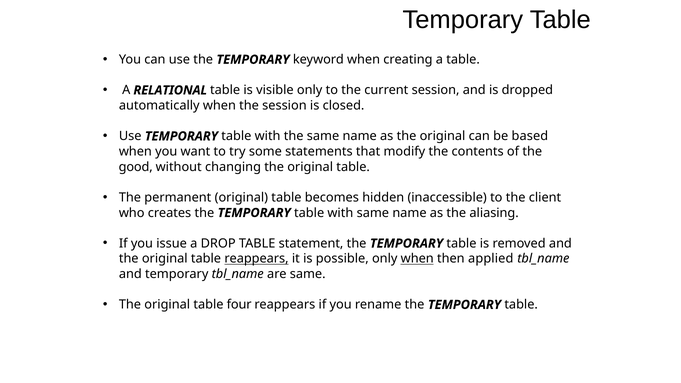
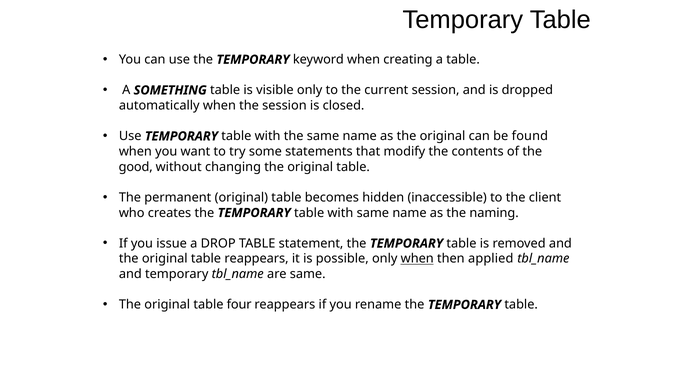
RELATIONAL: RELATIONAL -> SOMETHING (170, 90)
based: based -> found (530, 136)
aliasing: aliasing -> naming (494, 213)
reappears underline: present -> none (257, 259)
